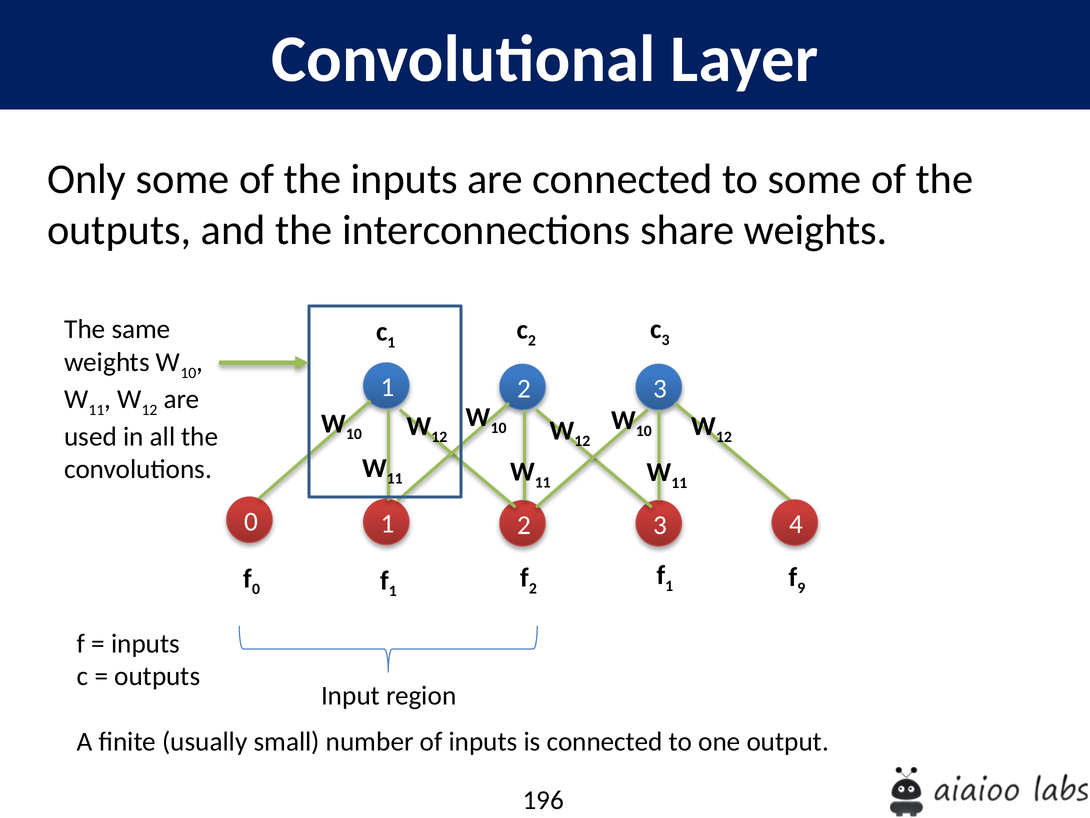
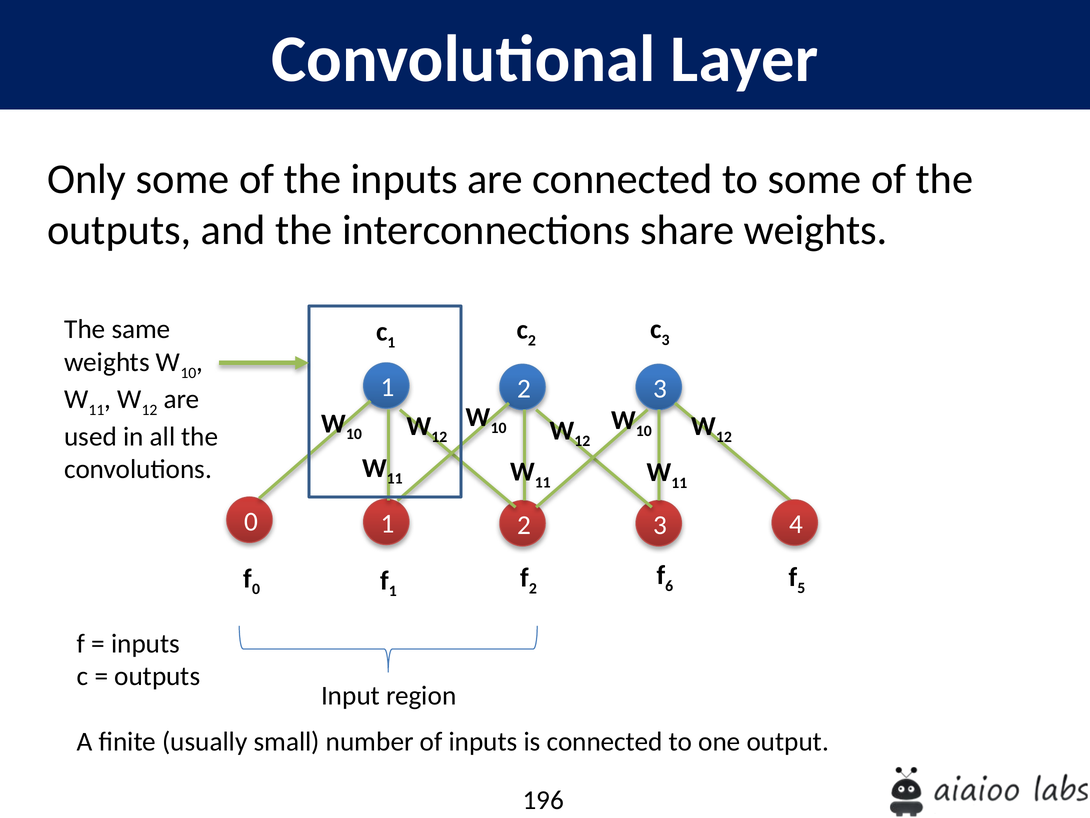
9: 9 -> 5 (801, 588)
2 f 1: 1 -> 6 (669, 586)
